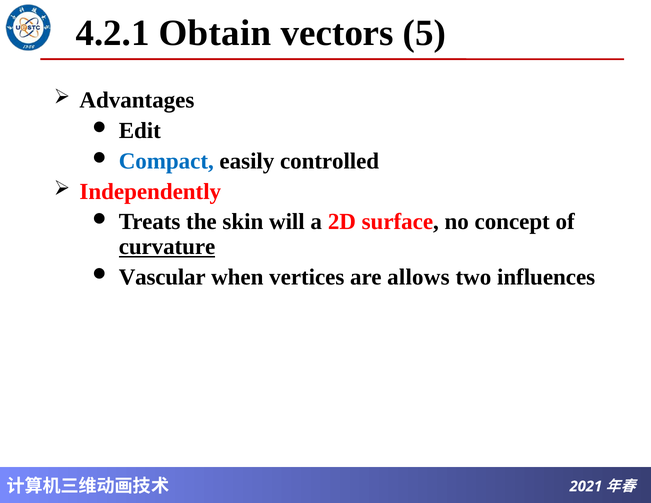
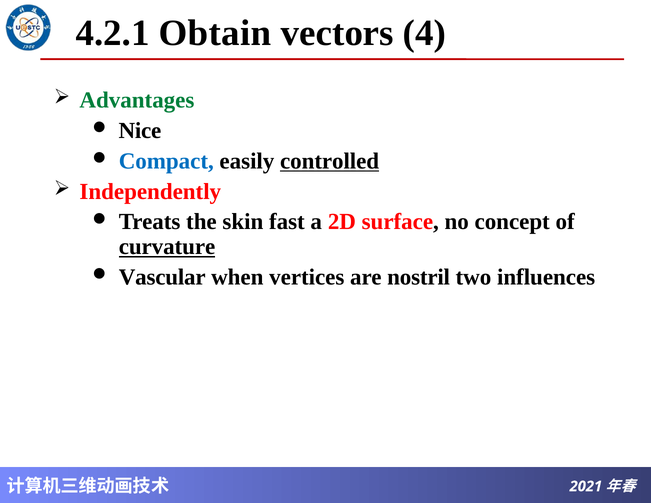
5: 5 -> 4 (425, 33)
Advantages colour: black -> green (137, 100)
Edit: Edit -> Nice (140, 131)
controlled underline: none -> present (330, 161)
will: will -> fast (287, 222)
allows: allows -> nostril (419, 277)
